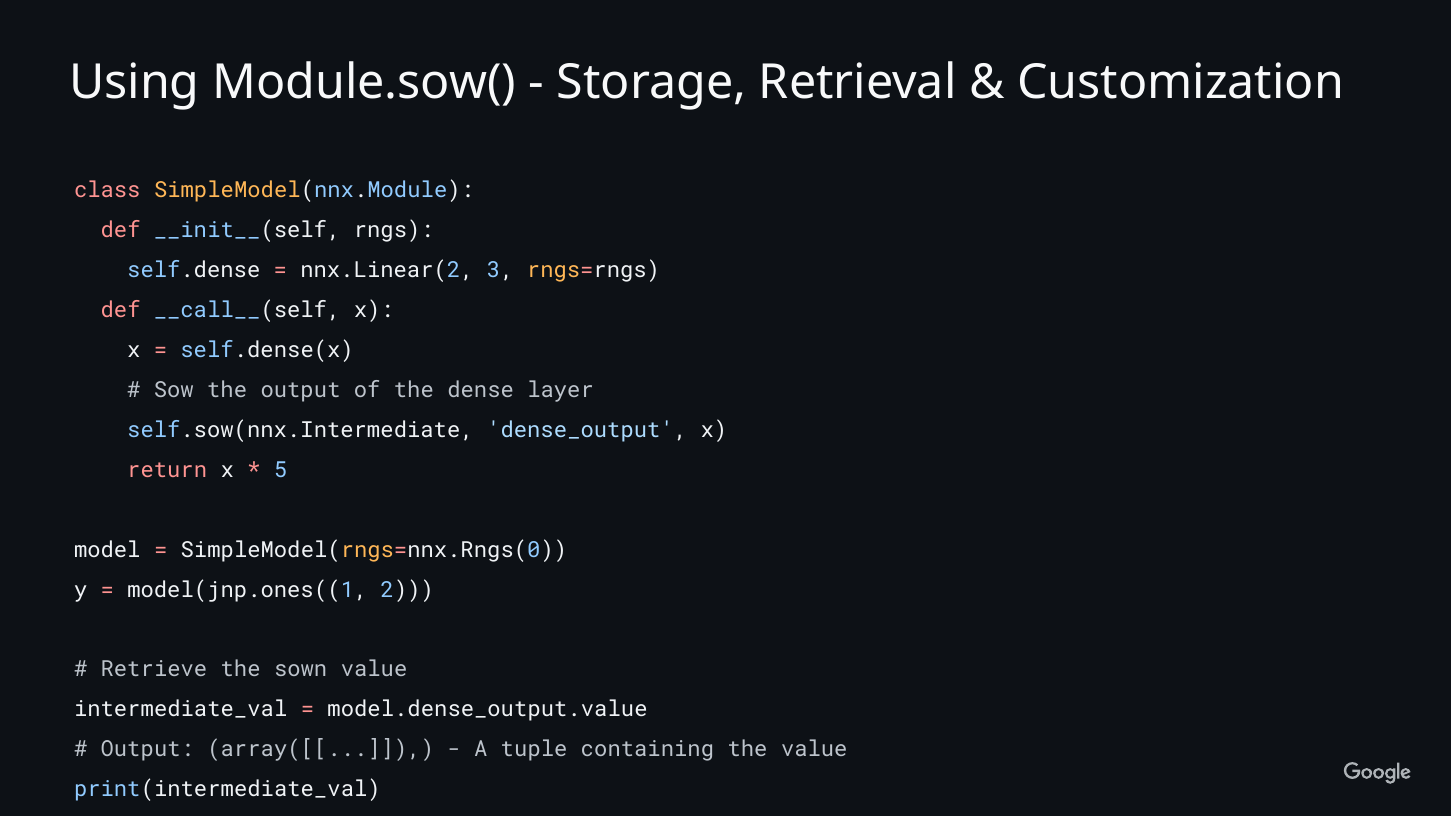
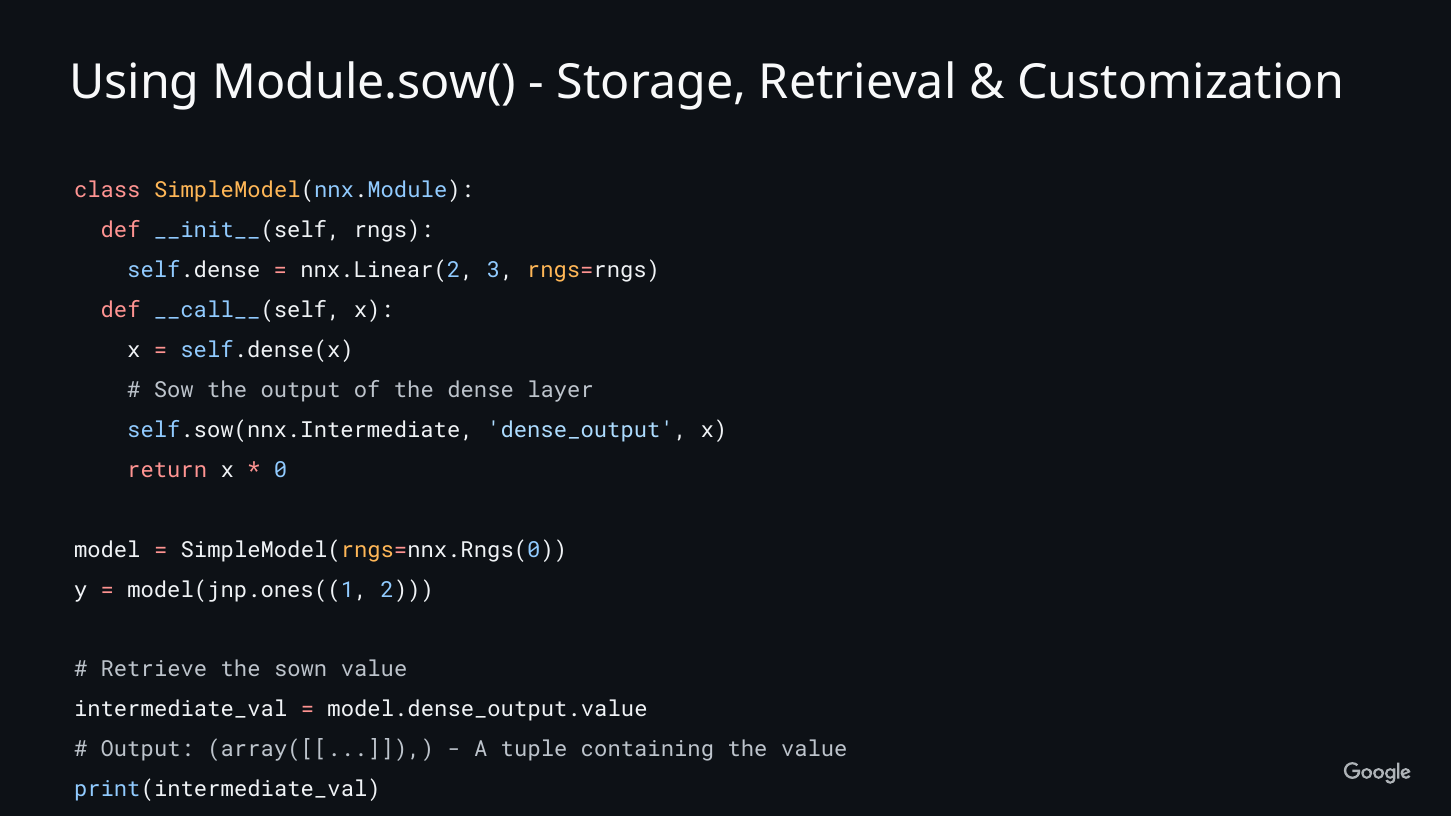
5: 5 -> 0 (280, 470)
